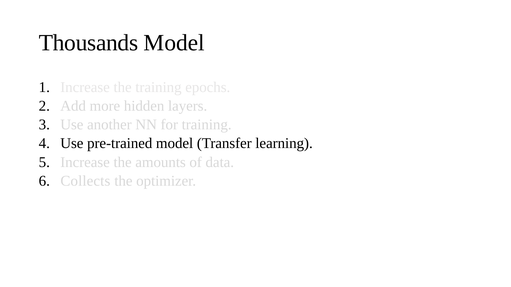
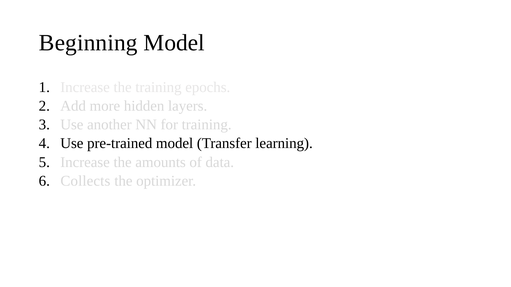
Thousands: Thousands -> Beginning (88, 43)
